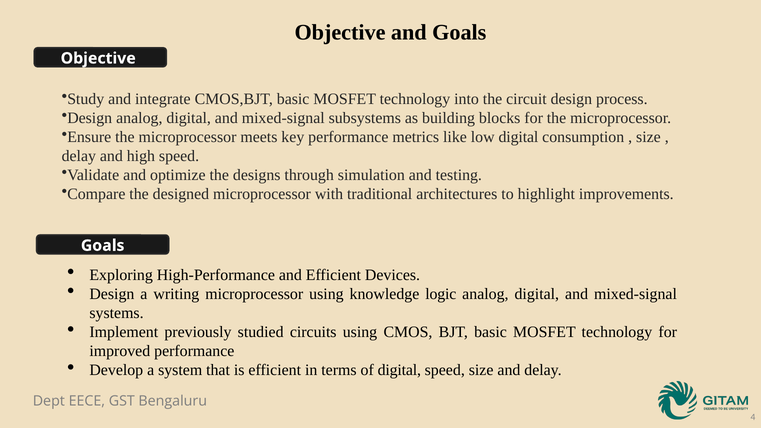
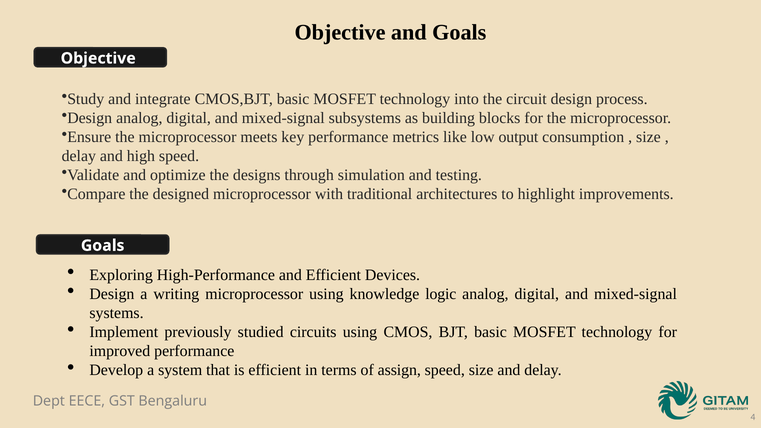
low digital: digital -> output (518, 137)
of digital: digital -> assign (399, 370)
